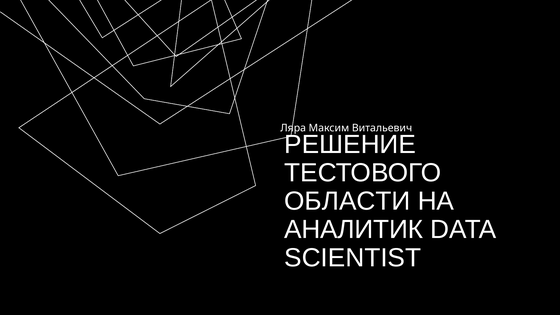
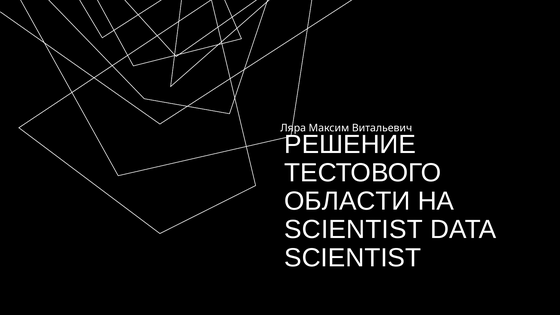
АНАЛИТИК: АНАЛИТИК -> SCIENTIST (353, 230)
